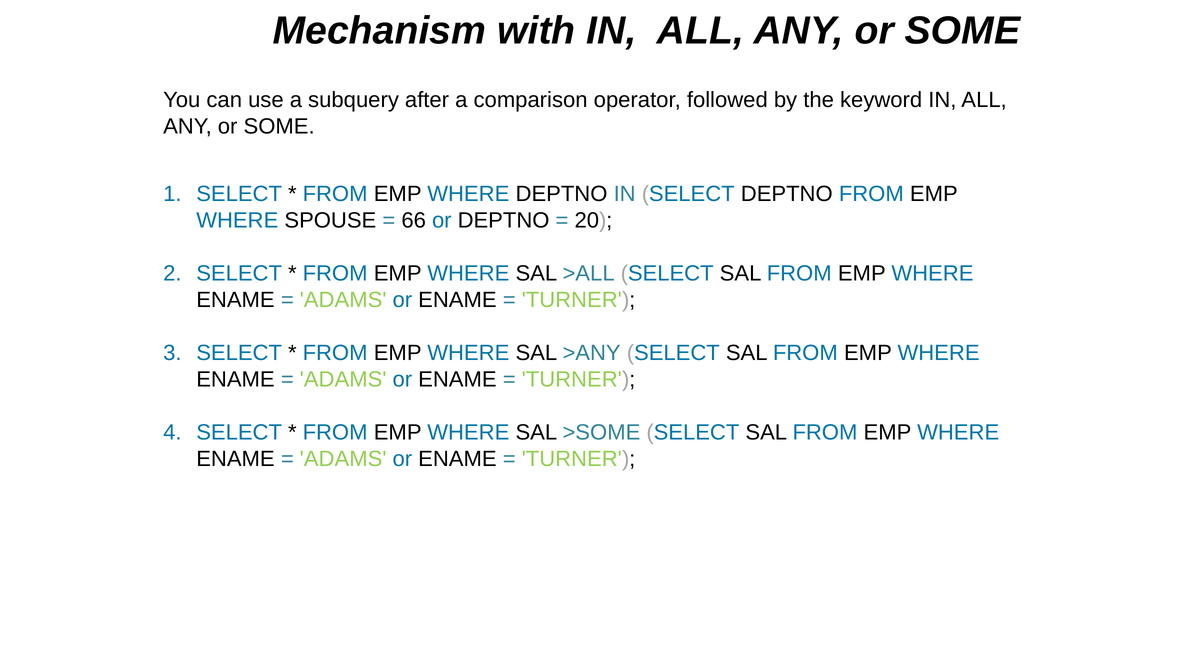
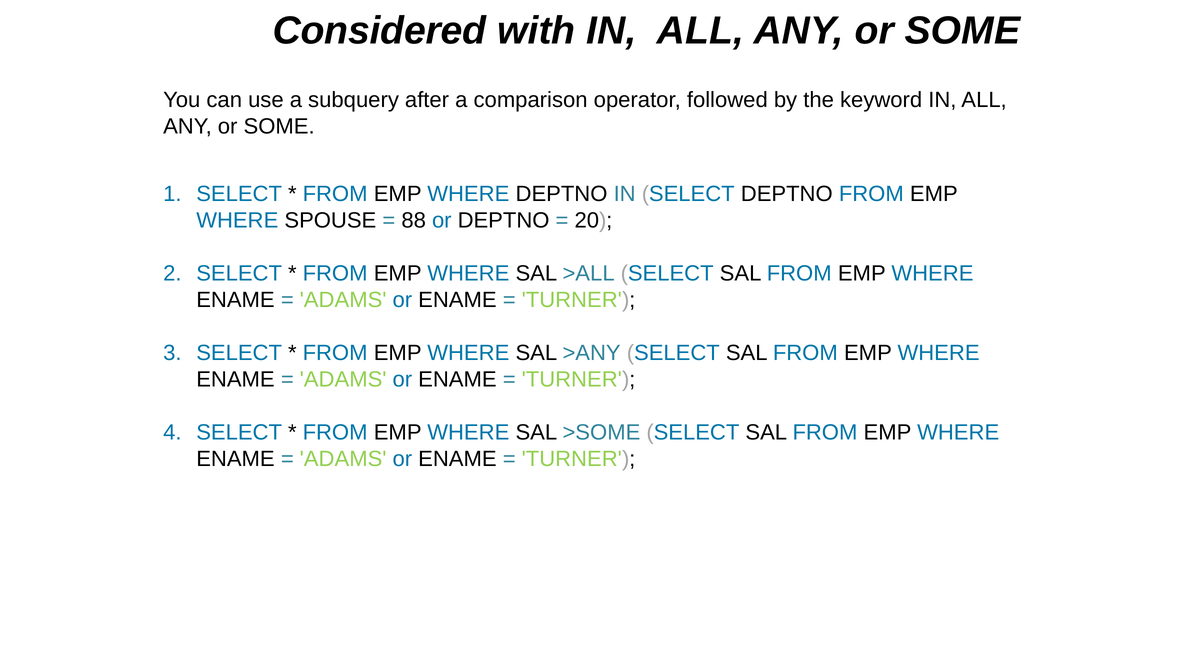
Mechanism: Mechanism -> Considered (379, 31)
66: 66 -> 88 (414, 221)
